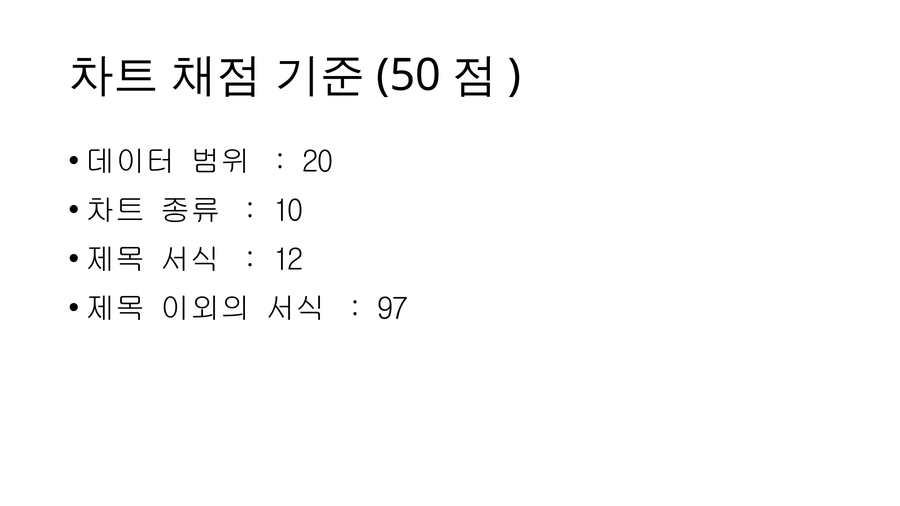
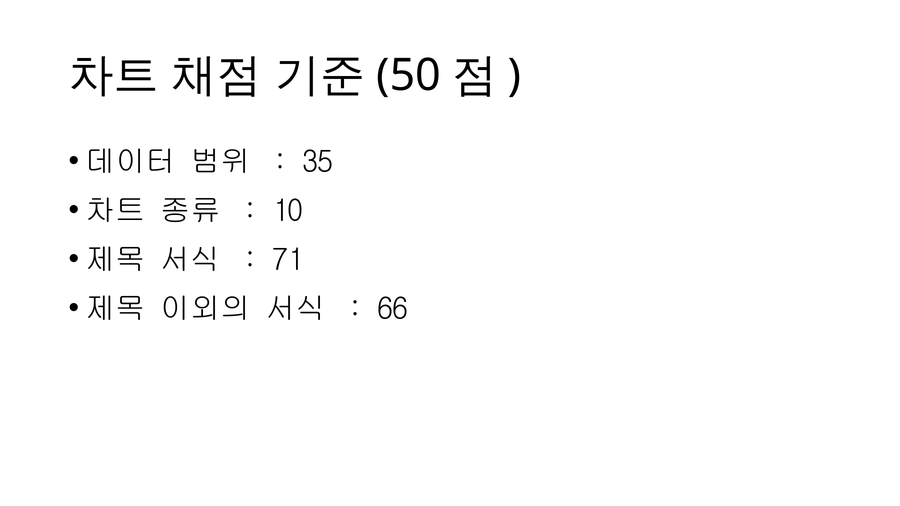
20: 20 -> 35 (318, 162)
12: 12 -> 71 (288, 260)
97: 97 -> 66 (393, 309)
